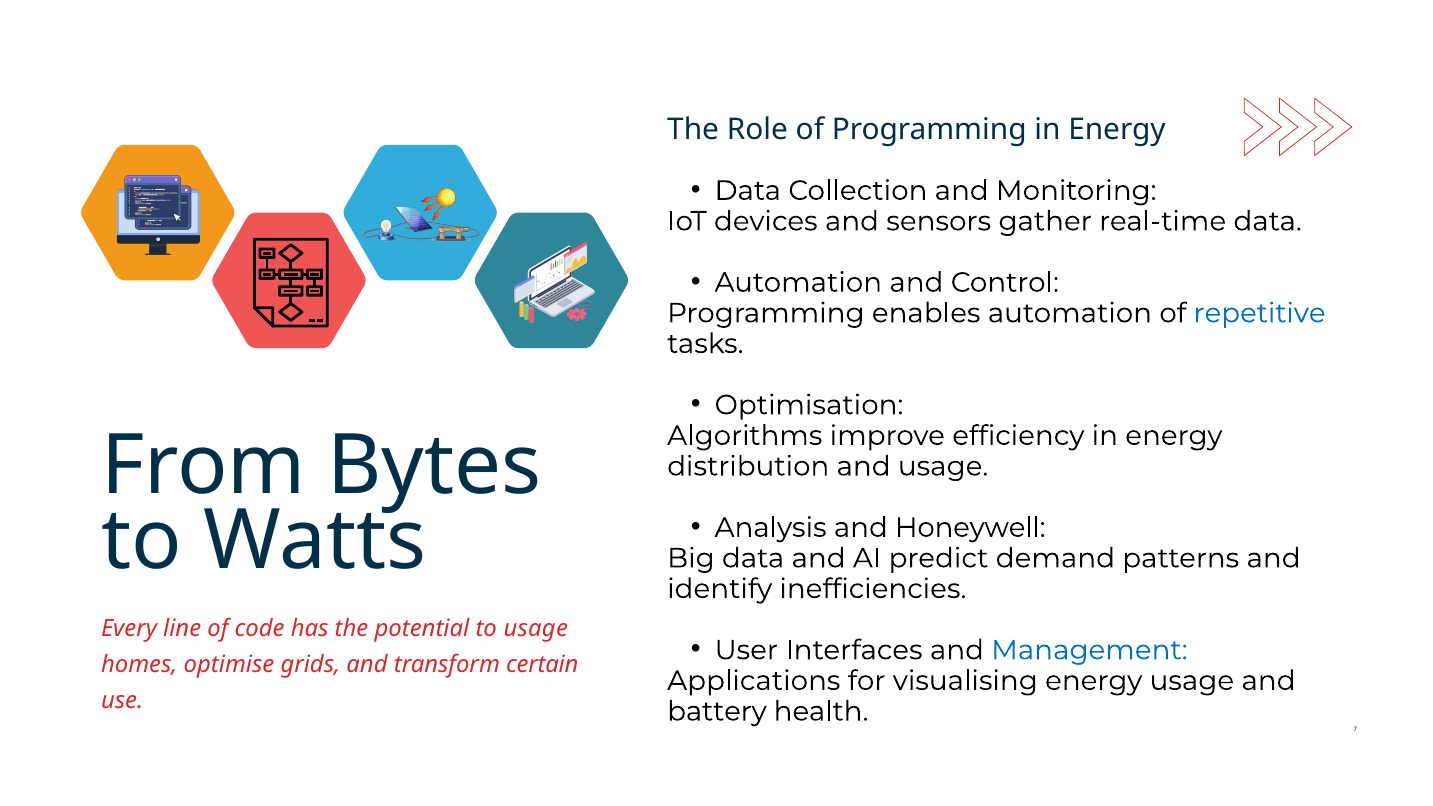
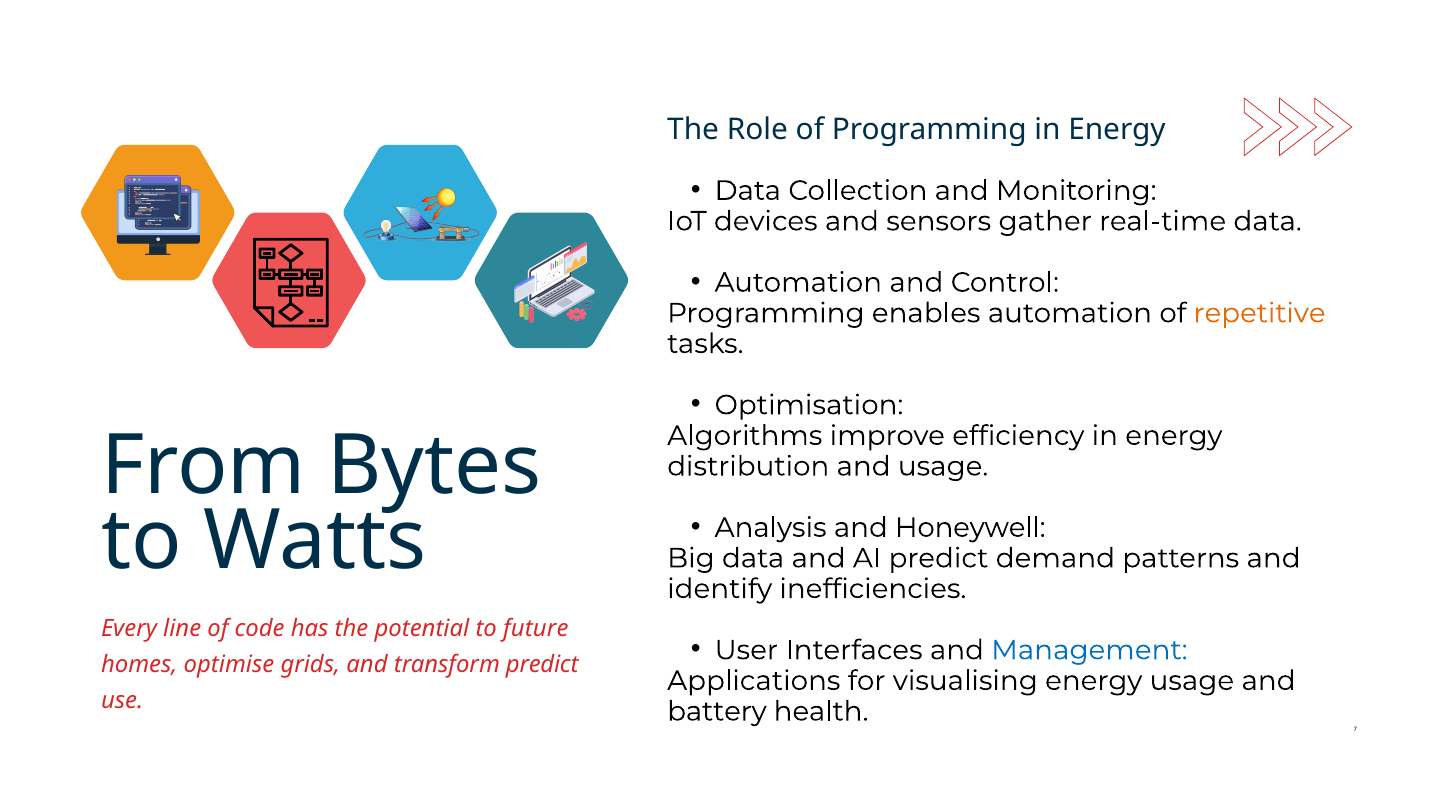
repetitive colour: blue -> orange (1260, 313)
to usage: usage -> future (536, 629)
transform certain: certain -> predict (542, 664)
